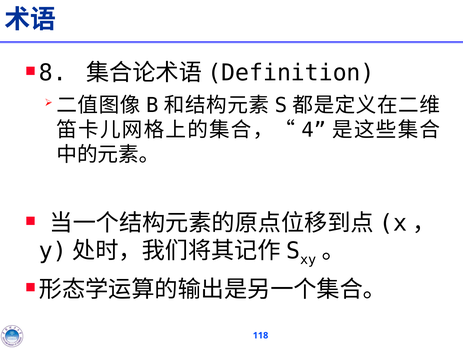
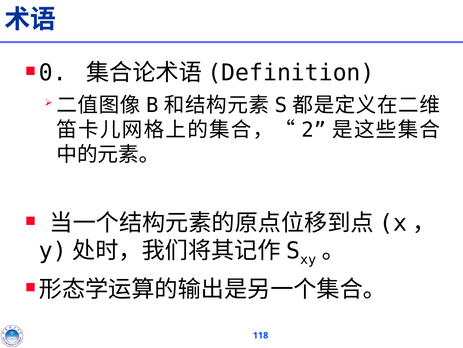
8: 8 -> 0 (53, 73)
4: 4 -> 2 (314, 130)
